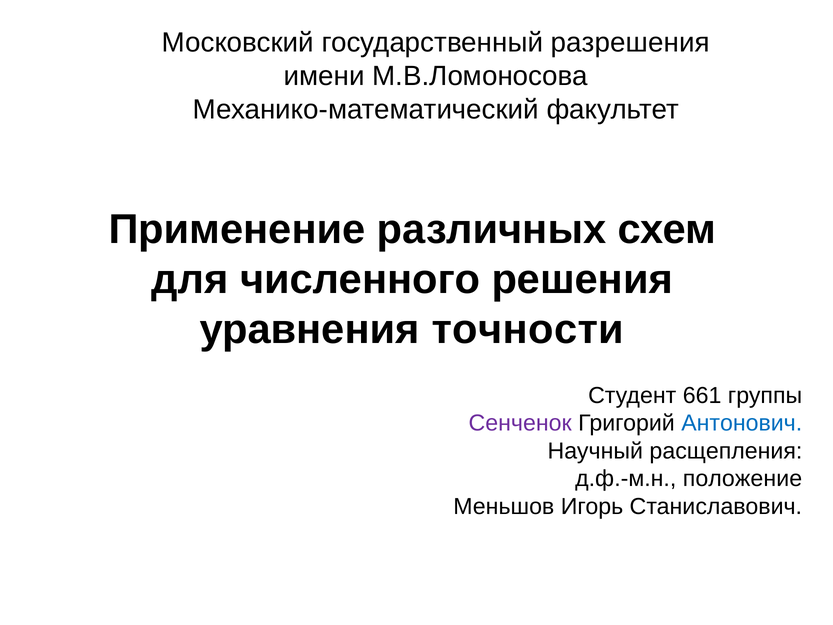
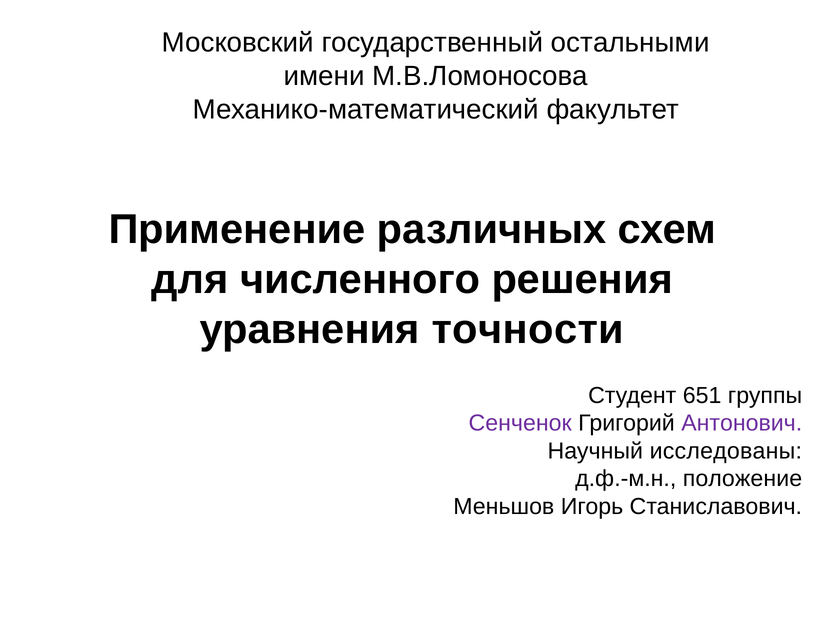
разрешения: разрешения -> остальными (630, 43)
661: 661 -> 651 (702, 395)
Антонович colour: blue -> purple (742, 423)
расщепления: расщепления -> исследованы (726, 451)
